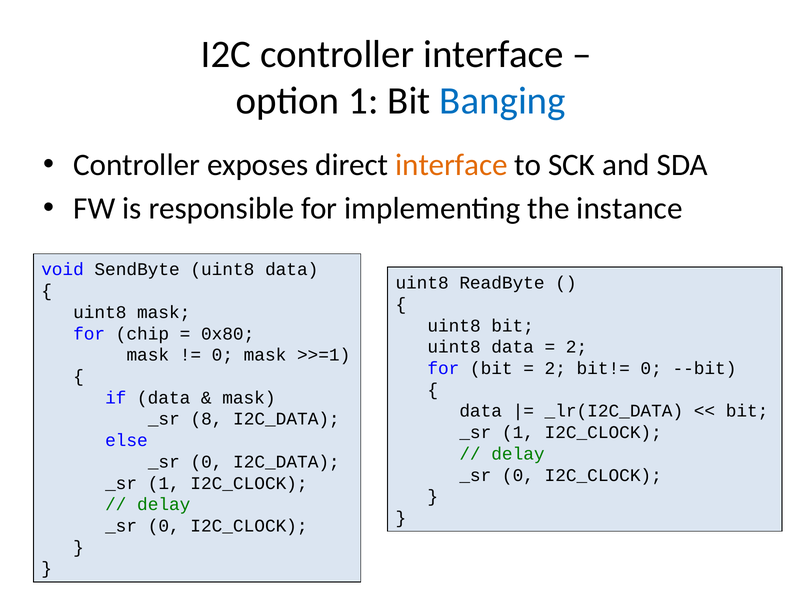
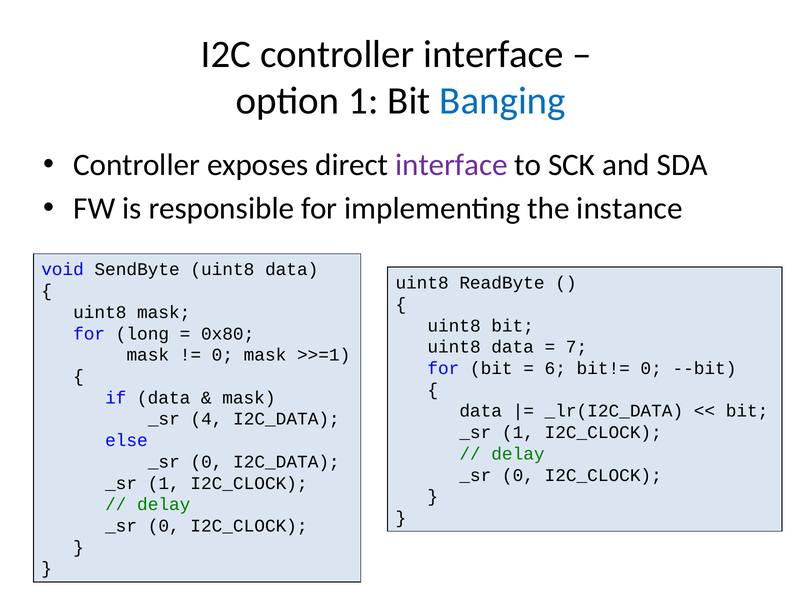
interface colour: orange -> purple (451, 165)
chip: chip -> long (142, 334)
2: 2 -> 7 (577, 347)
2: 2 -> 6 (555, 369)
8: 8 -> 4 (206, 419)
